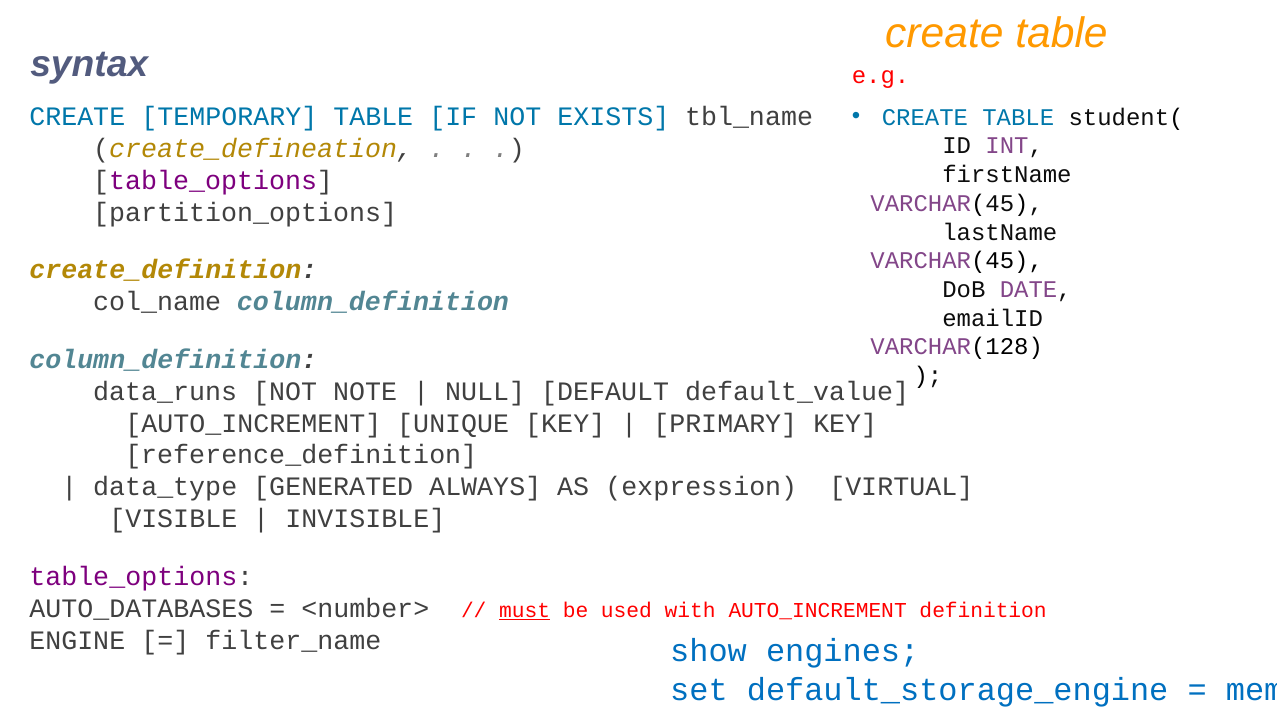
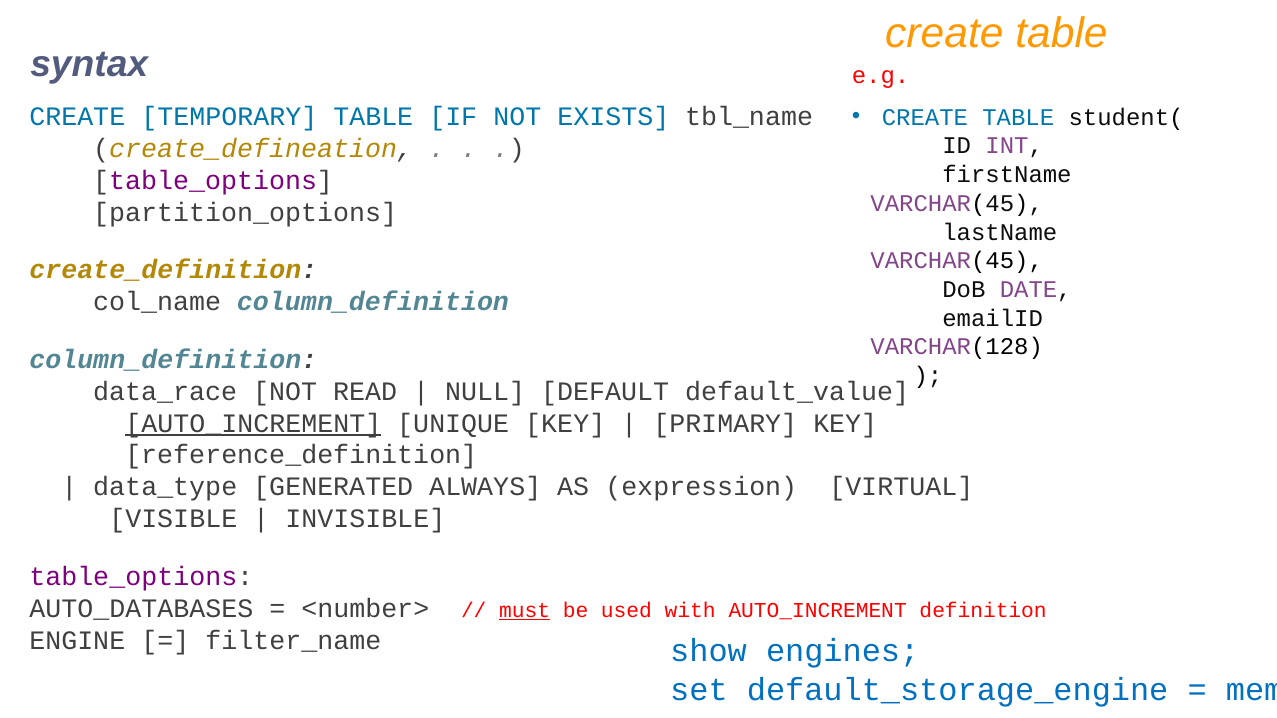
data_runs: data_runs -> data_race (165, 392)
NOTE: NOTE -> READ (365, 392)
AUTO_INCREMENT underline: none -> present (253, 423)
